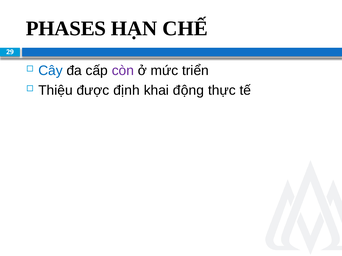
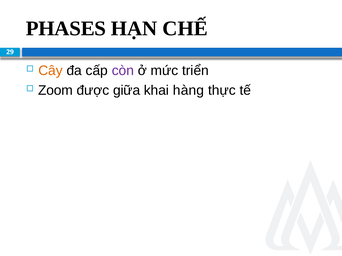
Cây colour: blue -> orange (50, 71)
Thiệu: Thiệu -> Zoom (56, 91)
định: định -> giữa (127, 91)
động: động -> hàng (188, 91)
